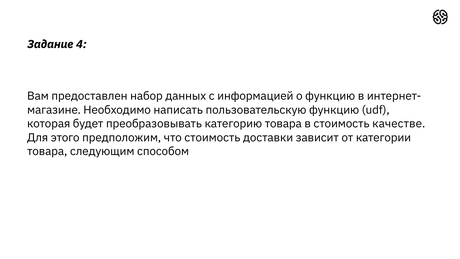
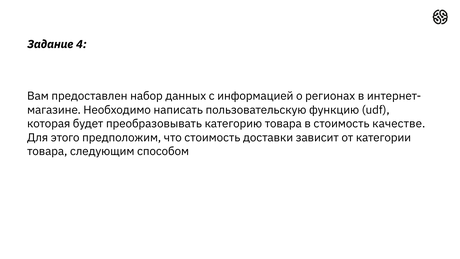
о функцию: функцию -> регионах (330, 96)
